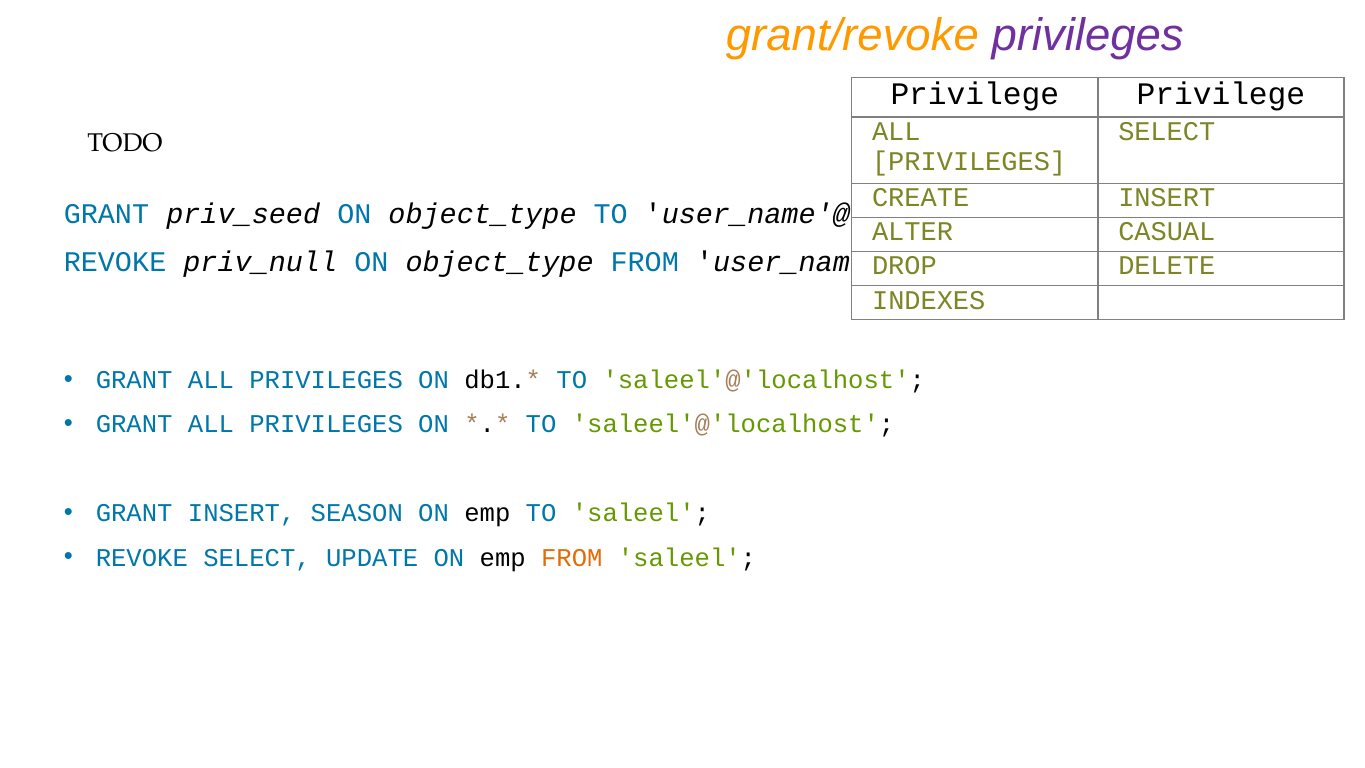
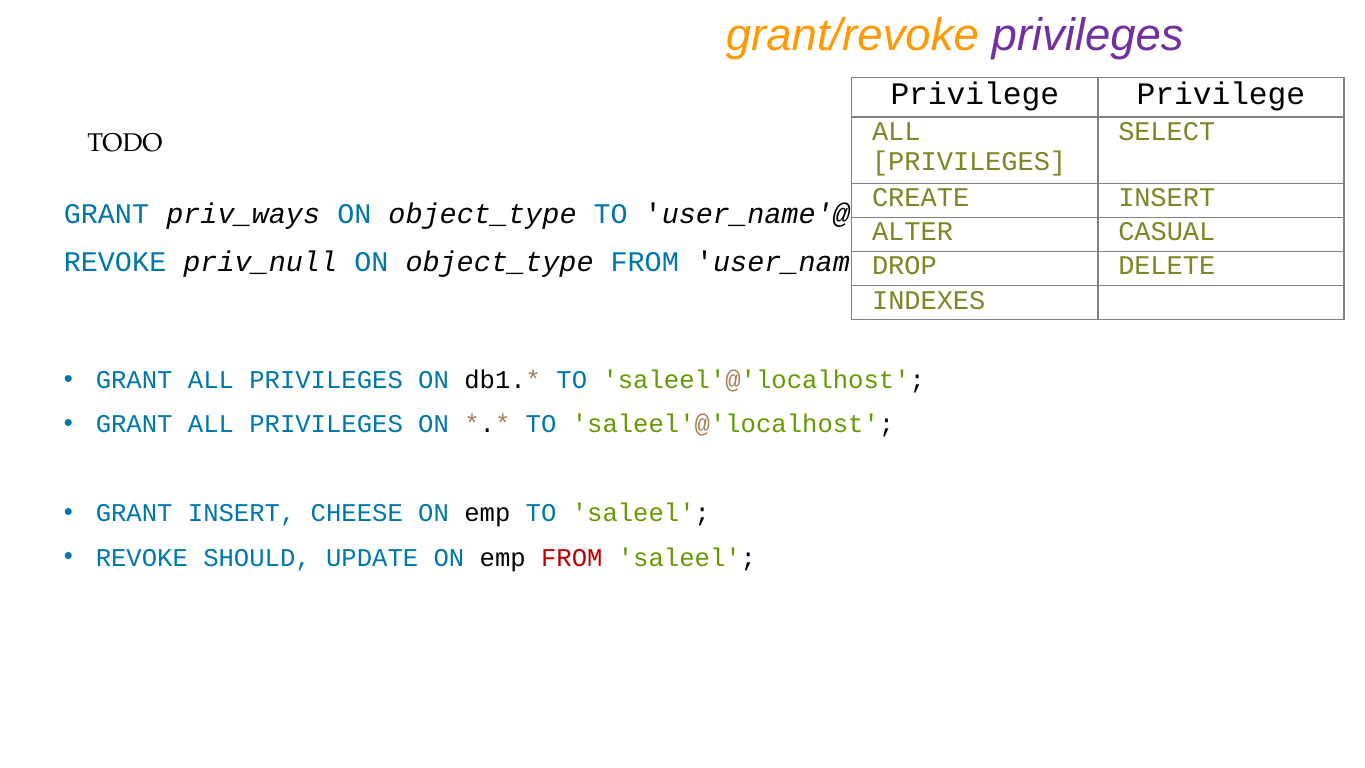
priv_seed: priv_seed -> priv_ways (243, 214)
SEASON: SEASON -> CHEESE (357, 513)
REVOKE SELECT: SELECT -> SHOULD (257, 558)
FROM colour: orange -> red (572, 558)
